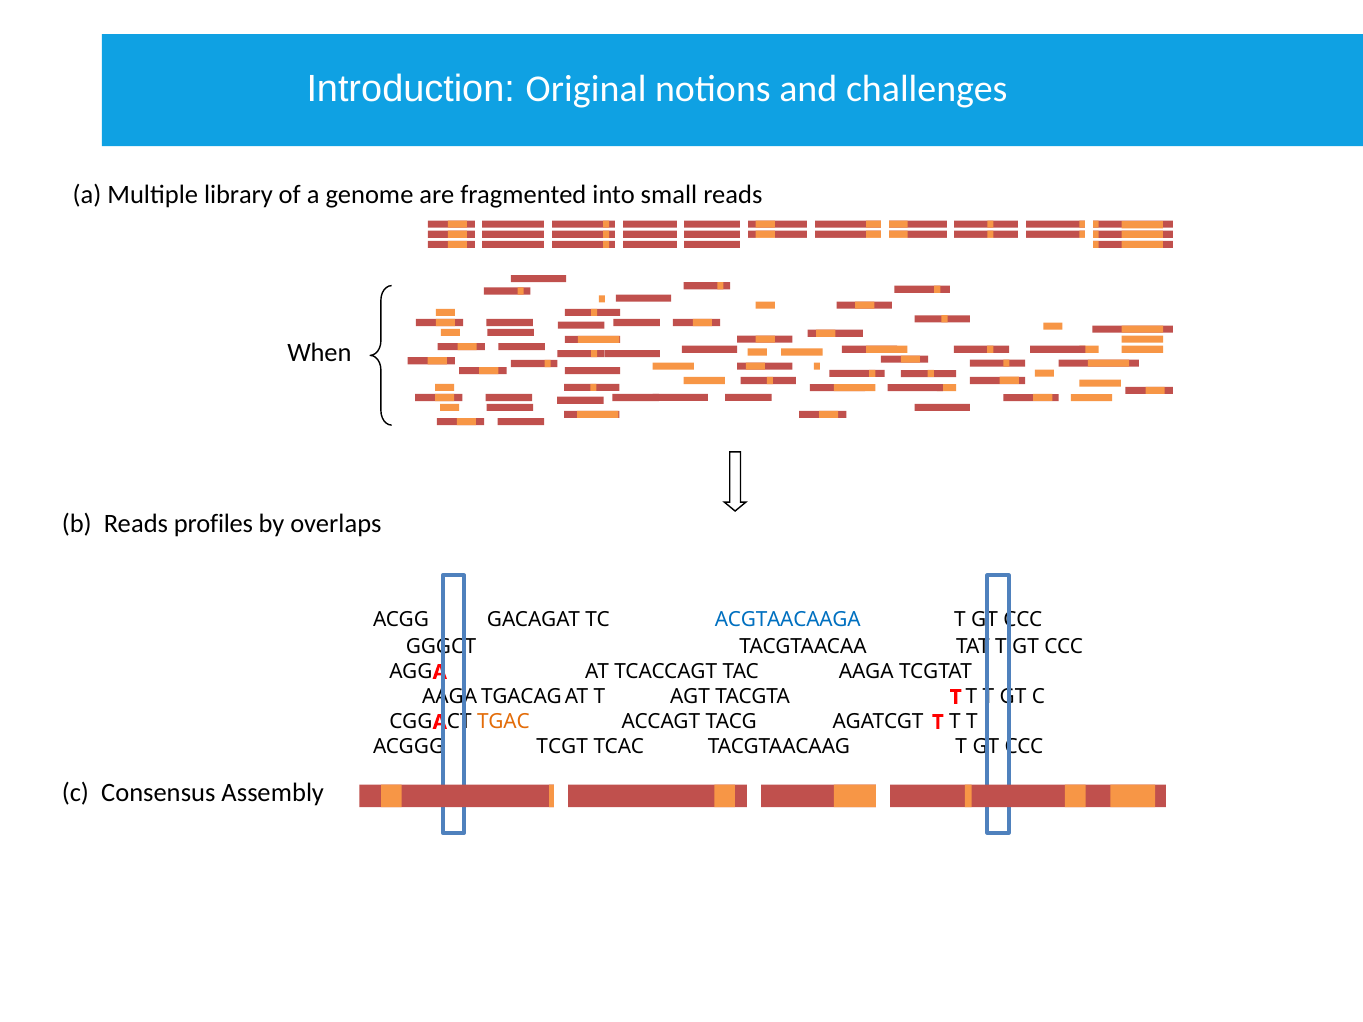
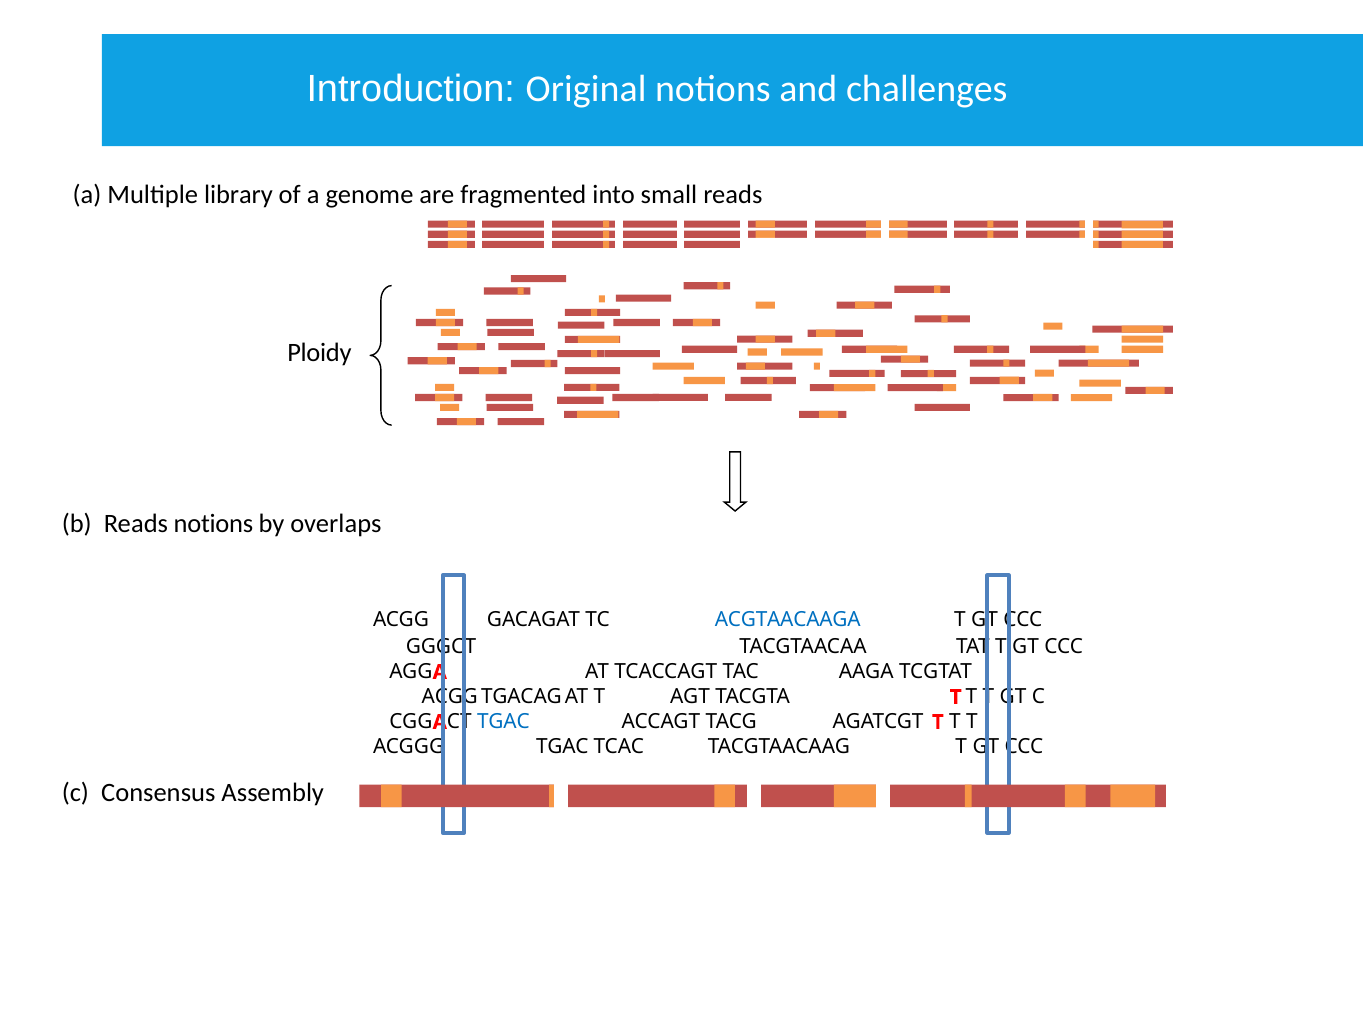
When: When -> Ploidy (319, 353)
Reads profiles: profiles -> notions (213, 524)
AAGA: AAGA -> ACGG (450, 697)
TGAC colour: orange -> blue (503, 722)
ACGGG TCGT: TCGT -> TGAC (562, 747)
